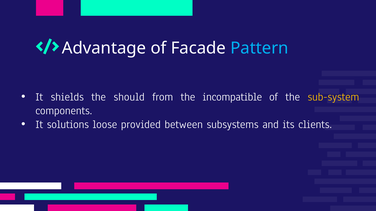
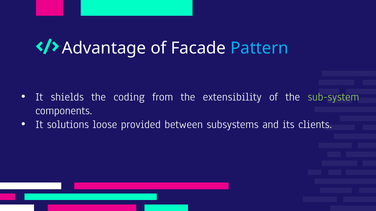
should: should -> coding (129, 97)
incompatible: incompatible -> extensibility (232, 97)
sub-system colour: yellow -> light green (333, 97)
